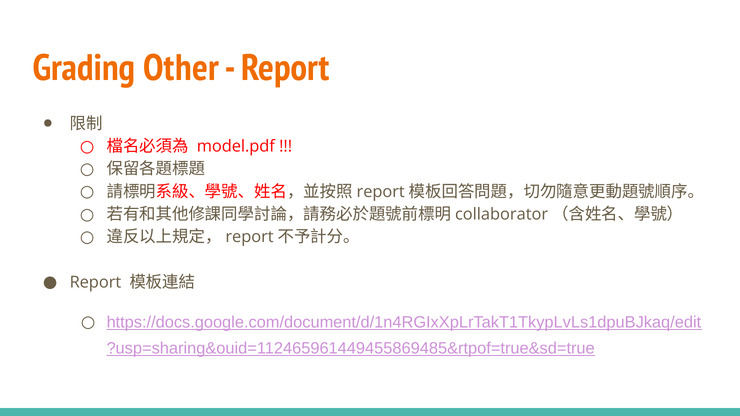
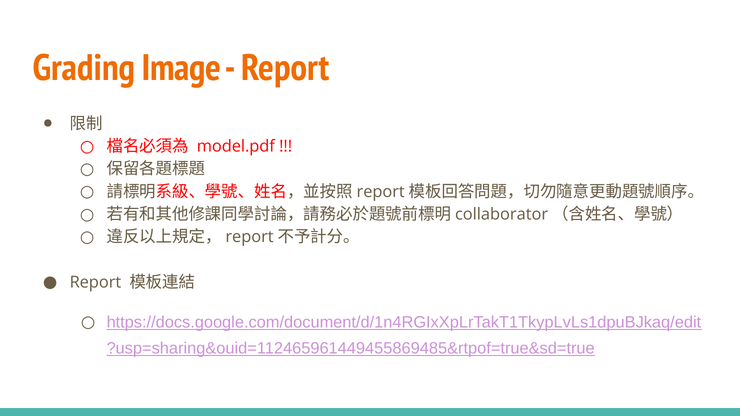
Other: Other -> Image (181, 68)
